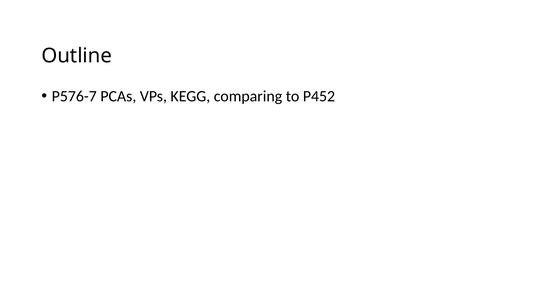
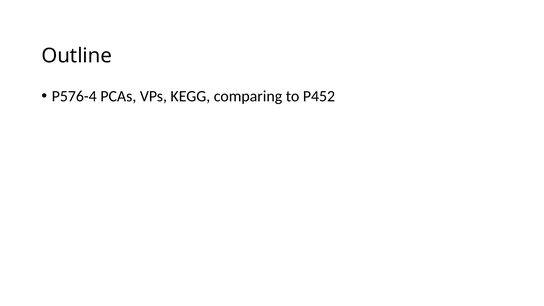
P576-7: P576-7 -> P576-4 (74, 96)
